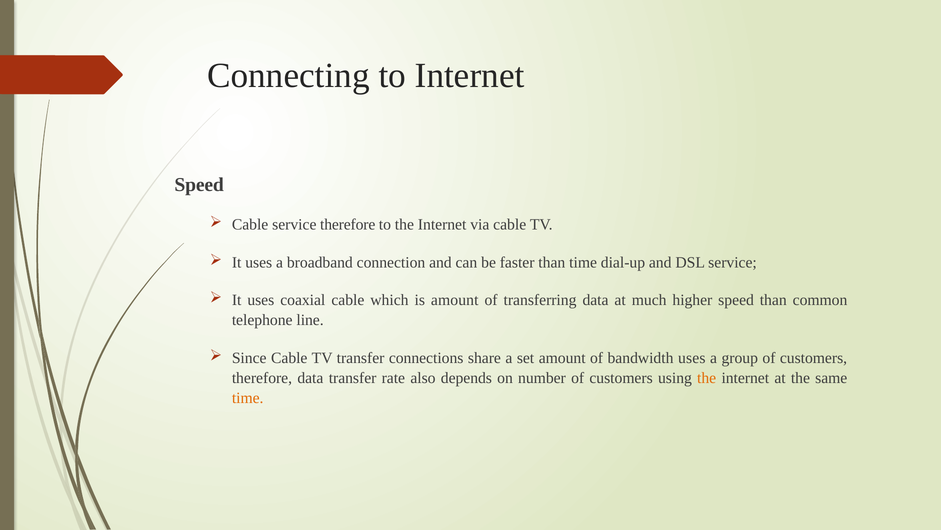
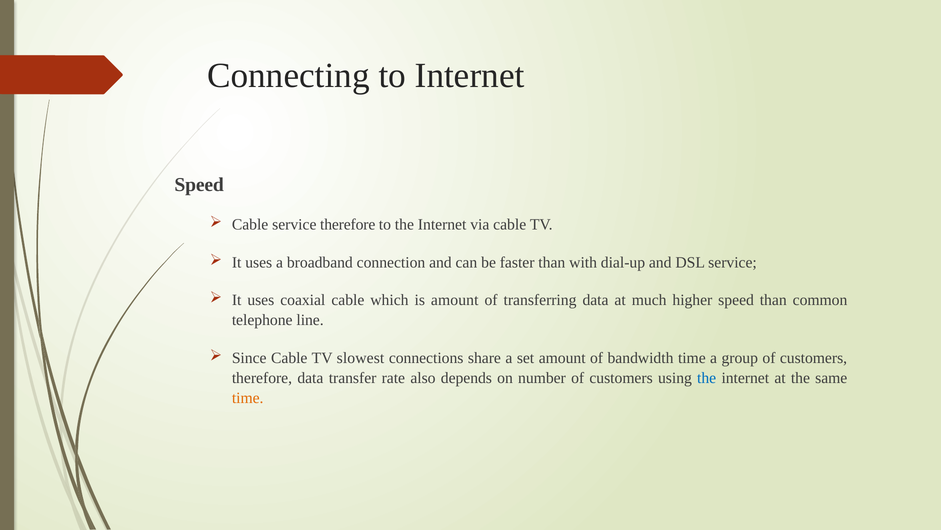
than time: time -> with (583, 262)
TV transfer: transfer -> slowest (361, 358)
bandwidth uses: uses -> time (692, 358)
the colour: orange -> blue (707, 378)
